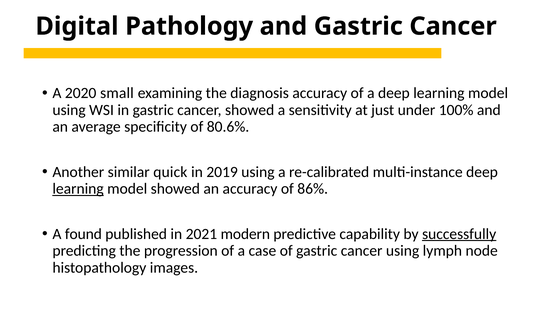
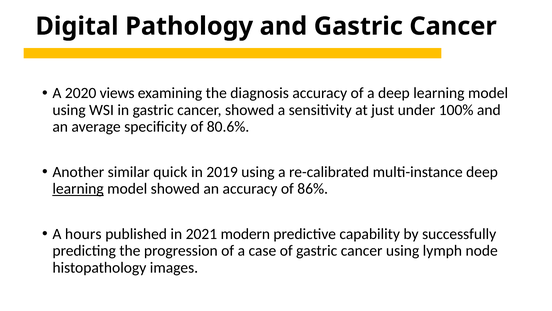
small: small -> views (117, 93)
found: found -> hours (83, 234)
successfully underline: present -> none (459, 234)
